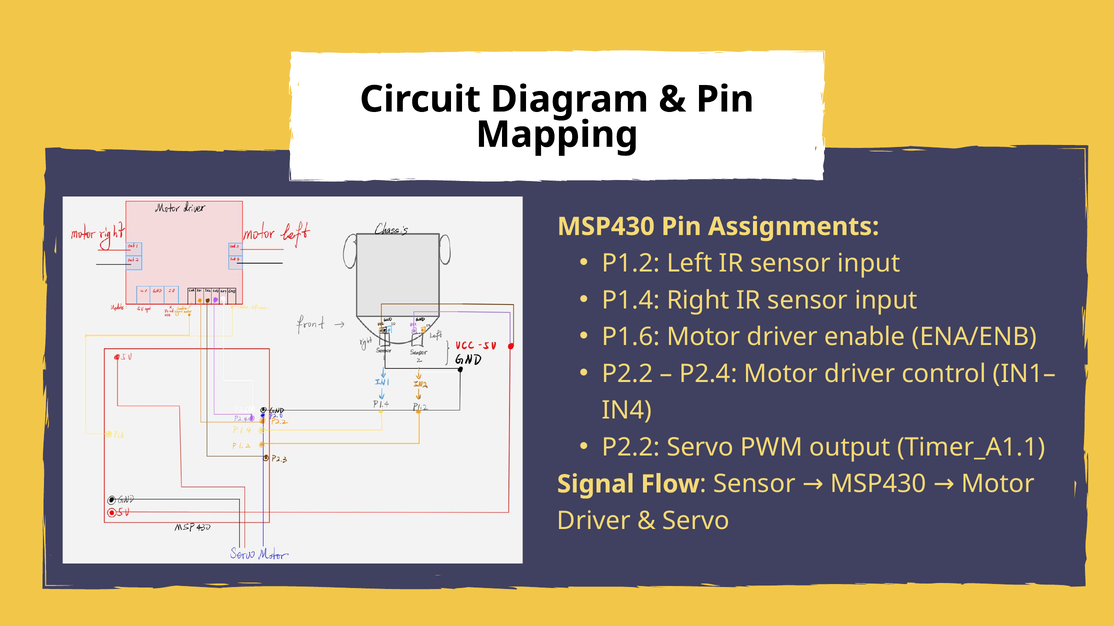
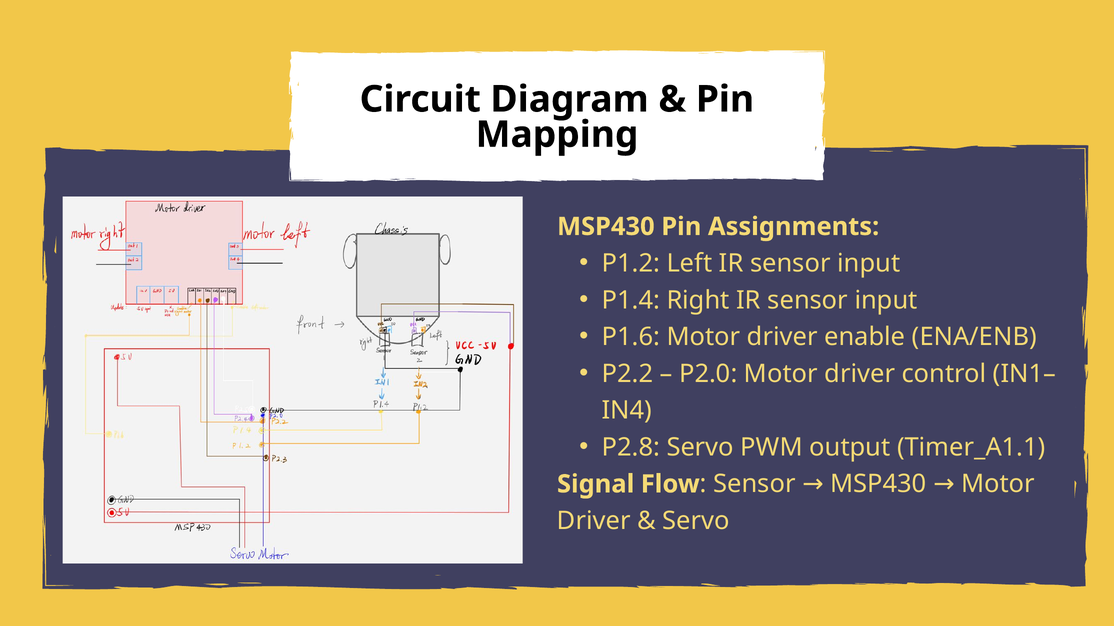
P2.4: P2.4 -> P2.0 (708, 374)
P2.2: P2.2 -> P2.8 (631, 448)
